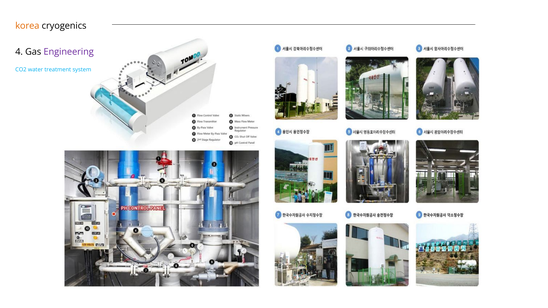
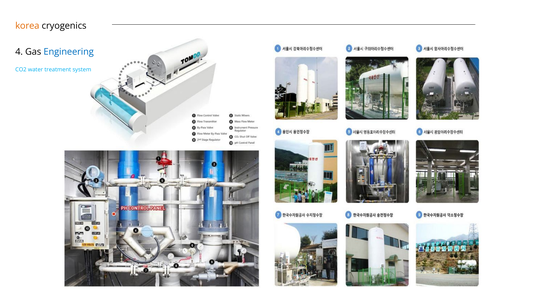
Engineering colour: purple -> blue (69, 52)
